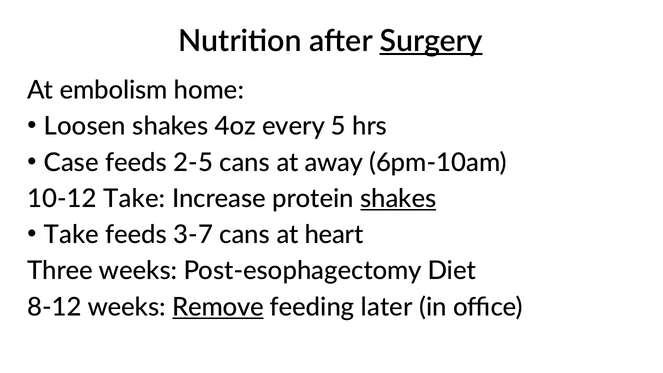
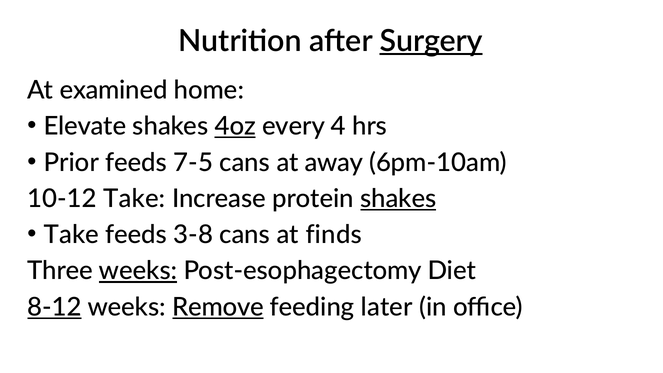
embolism: embolism -> examined (114, 90)
Loosen: Loosen -> Elevate (85, 126)
4oz underline: none -> present (235, 126)
5: 5 -> 4 (338, 126)
Case: Case -> Prior (71, 162)
2-5: 2-5 -> 7-5 (193, 162)
3-7: 3-7 -> 3-8 (193, 235)
heart: heart -> finds (334, 235)
weeks underline: none -> present (138, 271)
8-12 underline: none -> present (54, 307)
